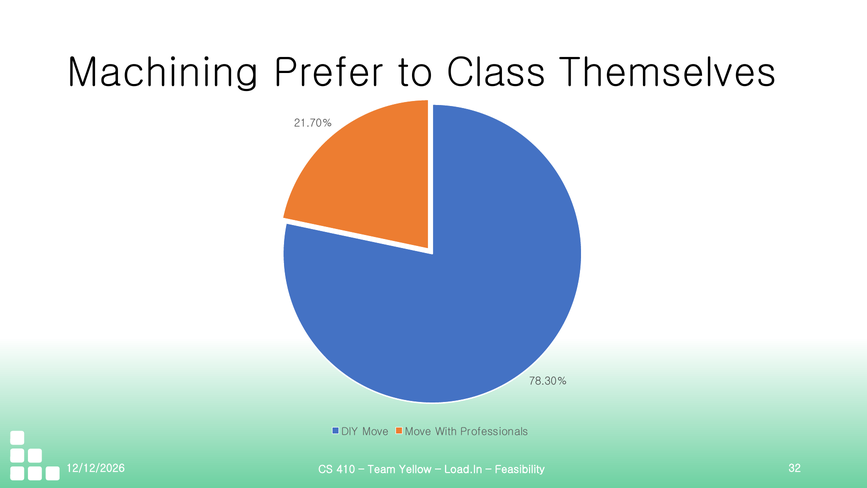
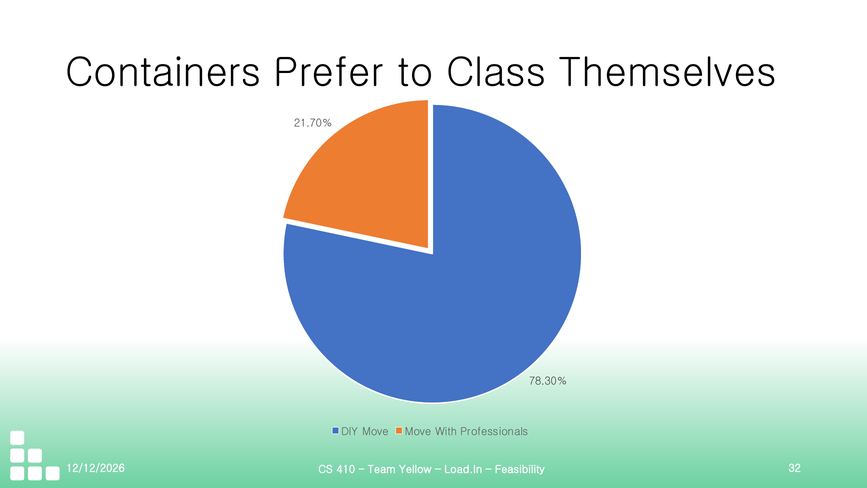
Machining: Machining -> Containers (163, 73)
